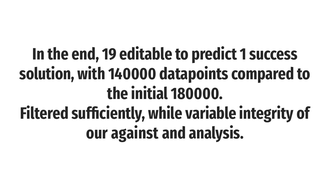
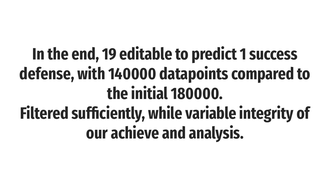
solution: solution -> defense (47, 74)
against: against -> achieve (135, 134)
